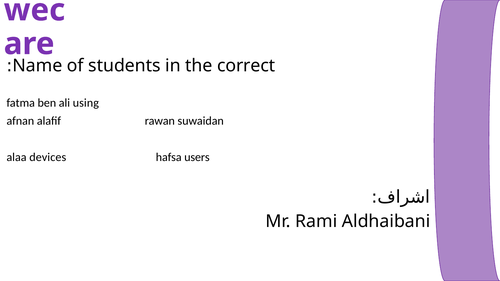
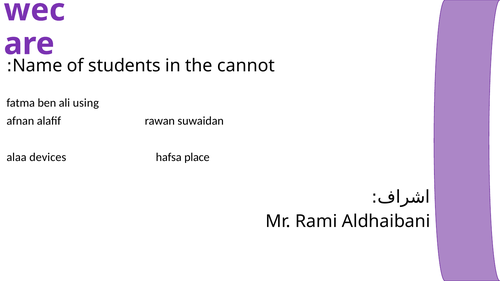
correct: correct -> cannot (246, 66)
users: users -> place (197, 157)
